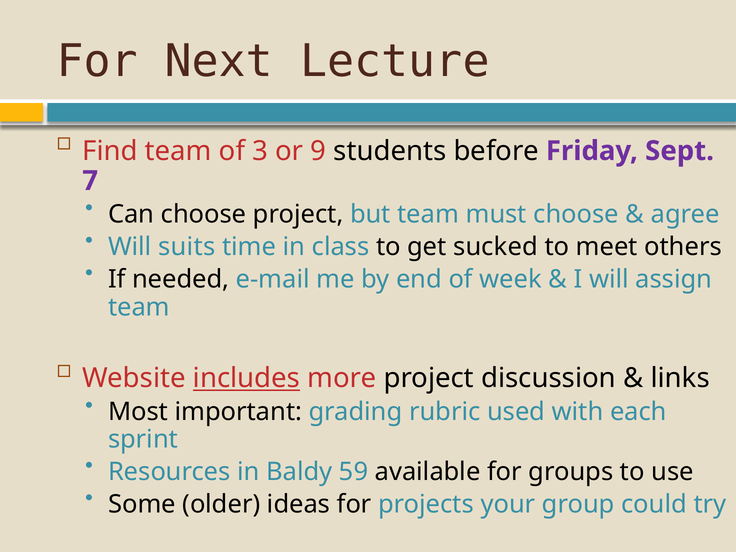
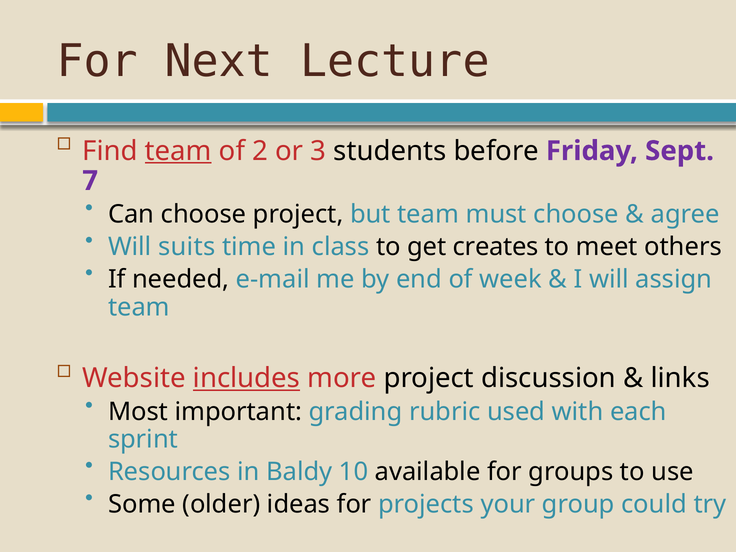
team underline: none -> present (178, 151)
3: 3 -> 2 (260, 151)
9: 9 -> 3 (318, 151)
sucked: sucked -> creates (496, 247)
59: 59 -> 10 (354, 472)
